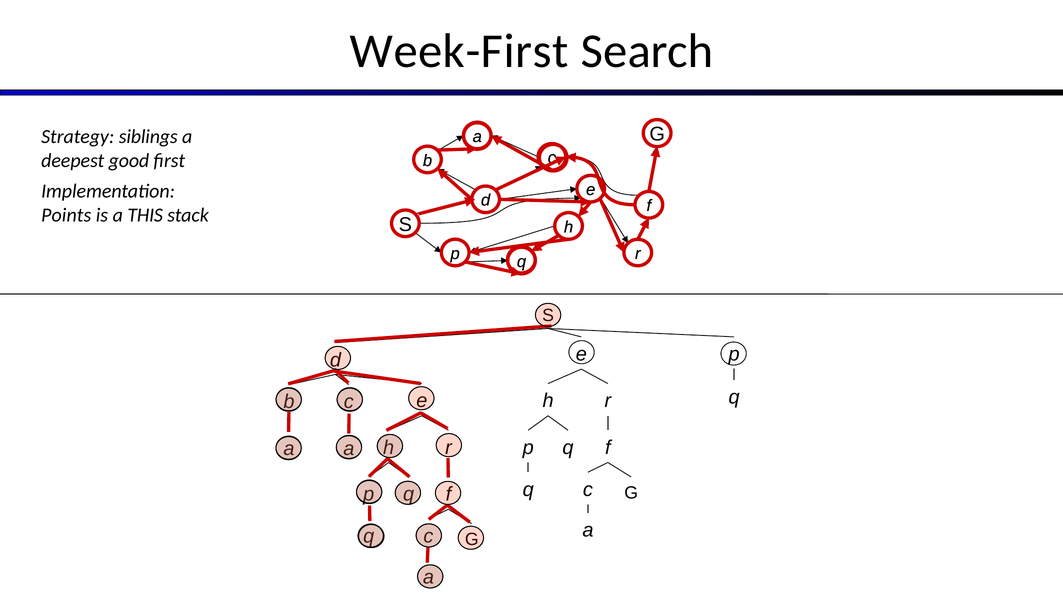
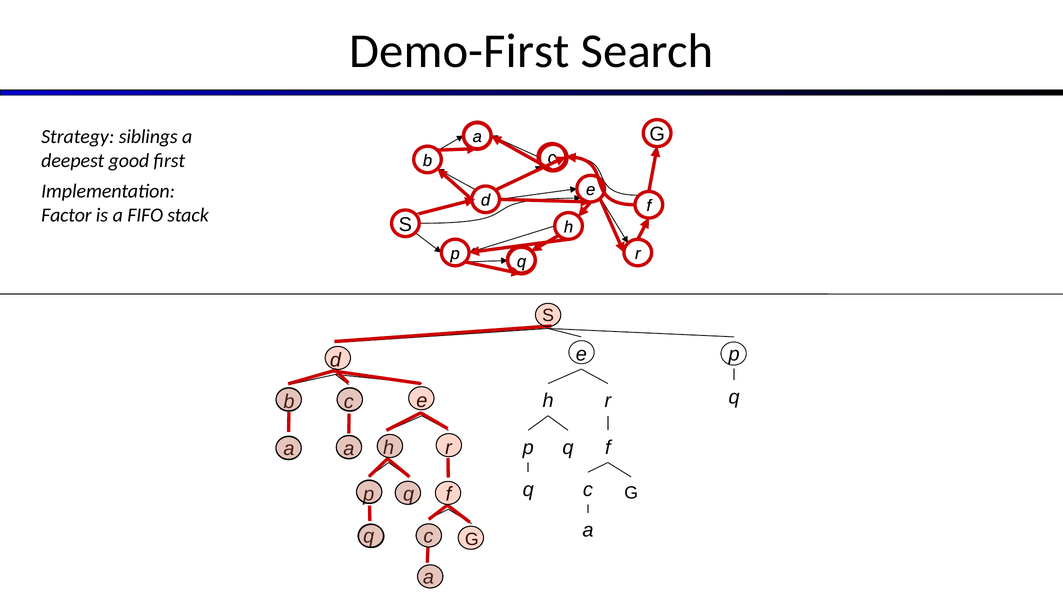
Week-First: Week-First -> Demo-First (459, 51)
Points: Points -> Factor (66, 215)
THIS: THIS -> FIFO (145, 215)
